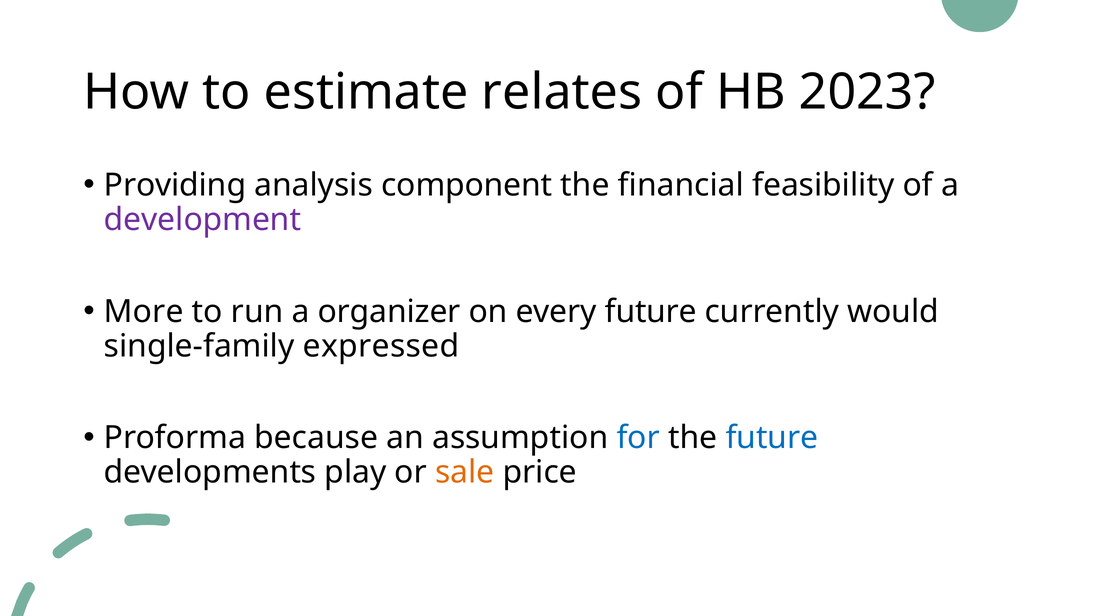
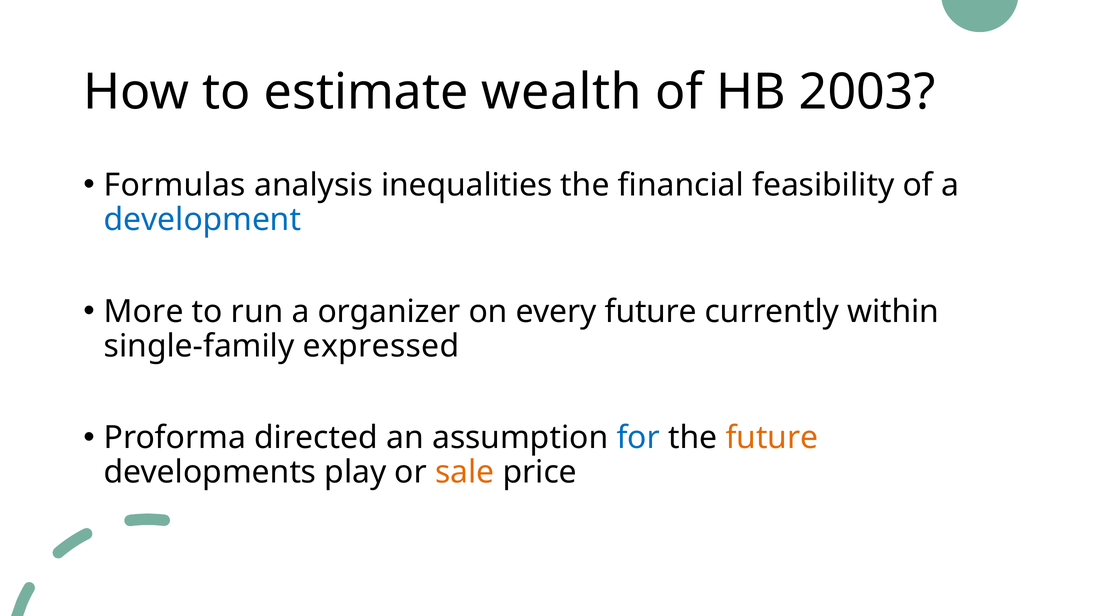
relates: relates -> wealth (562, 92)
2023: 2023 -> 2003 (867, 92)
Providing: Providing -> Formulas (175, 185)
component: component -> inequalities (467, 185)
development colour: purple -> blue (203, 219)
would: would -> within (893, 311)
because: because -> directed (316, 437)
future colour: blue -> orange (772, 437)
